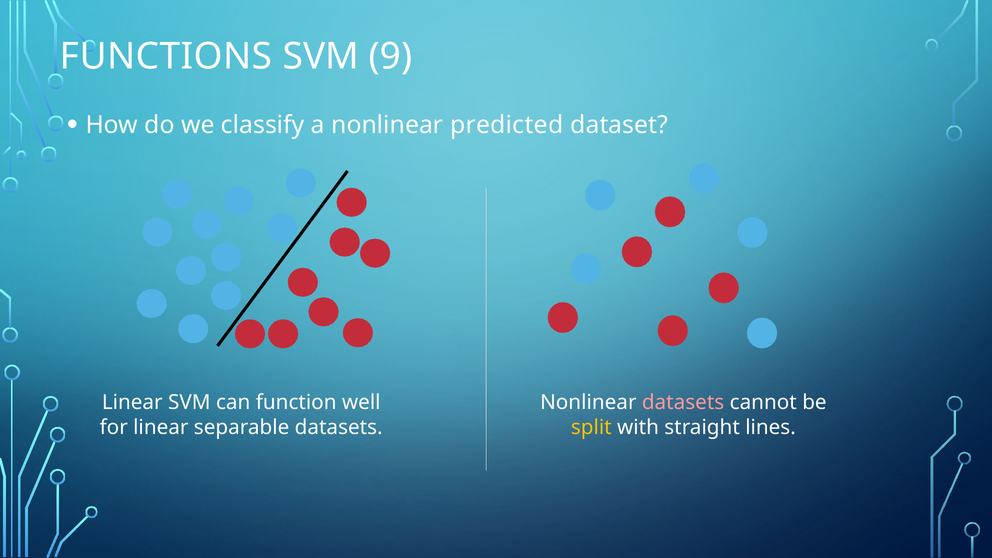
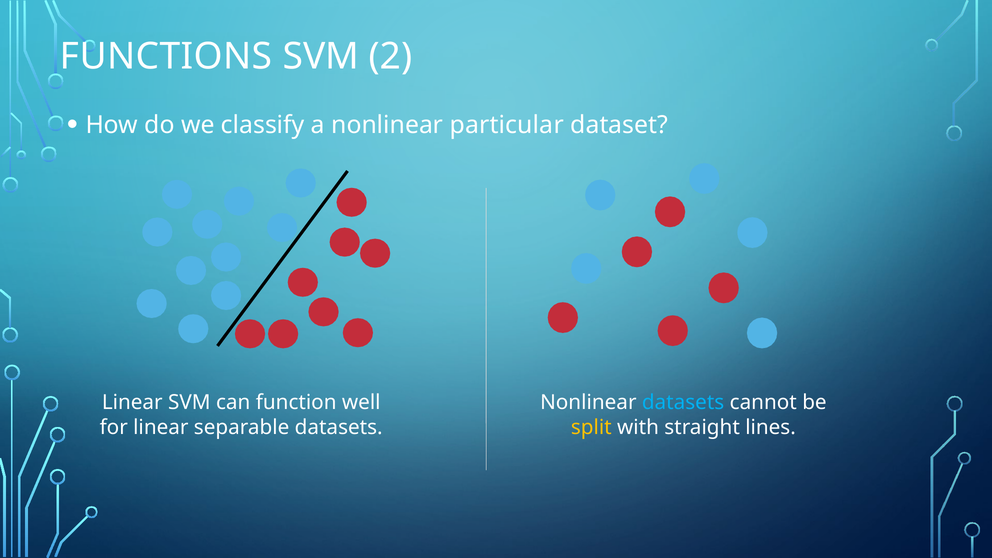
9: 9 -> 2 (391, 56)
predicted: predicted -> particular (507, 125)
datasets colour: pink -> light blue (683, 403)
